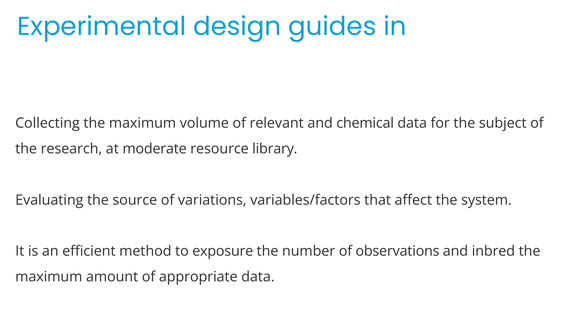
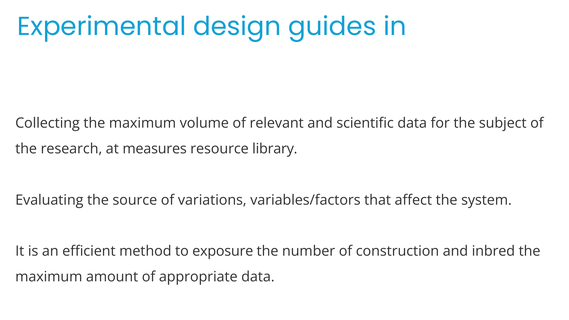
chemical: chemical -> scientific (365, 123)
moderate: moderate -> measures (155, 149)
observations: observations -> construction (397, 251)
